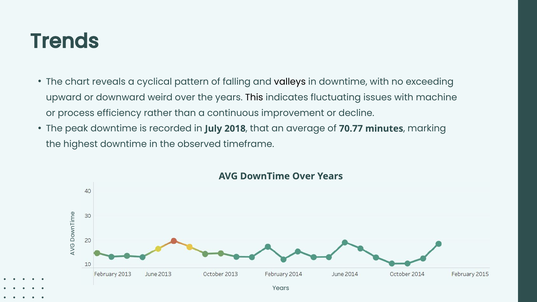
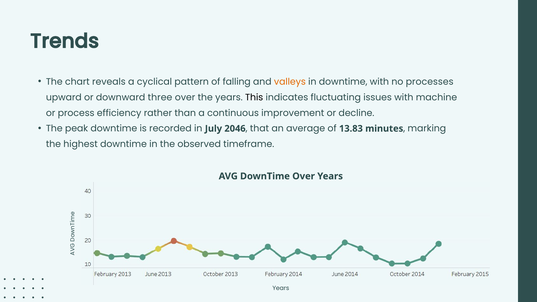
valleys colour: black -> orange (290, 82)
exceeding: exceeding -> processes (430, 82)
weird: weird -> three (160, 97)
2018: 2018 -> 2046 (235, 129)
70.77: 70.77 -> 13.83 (351, 129)
